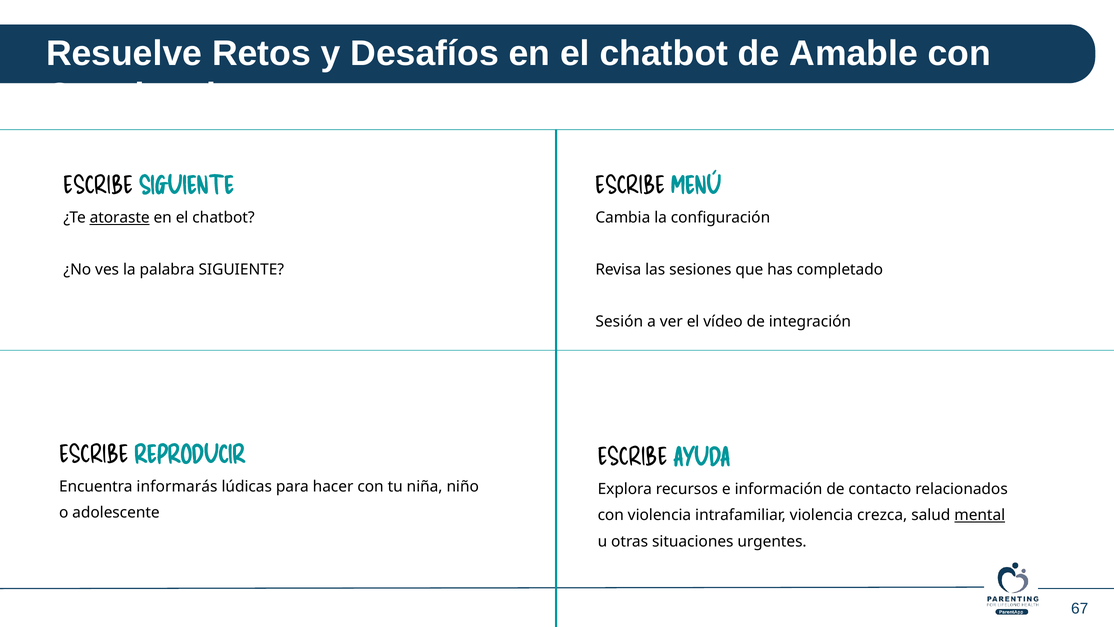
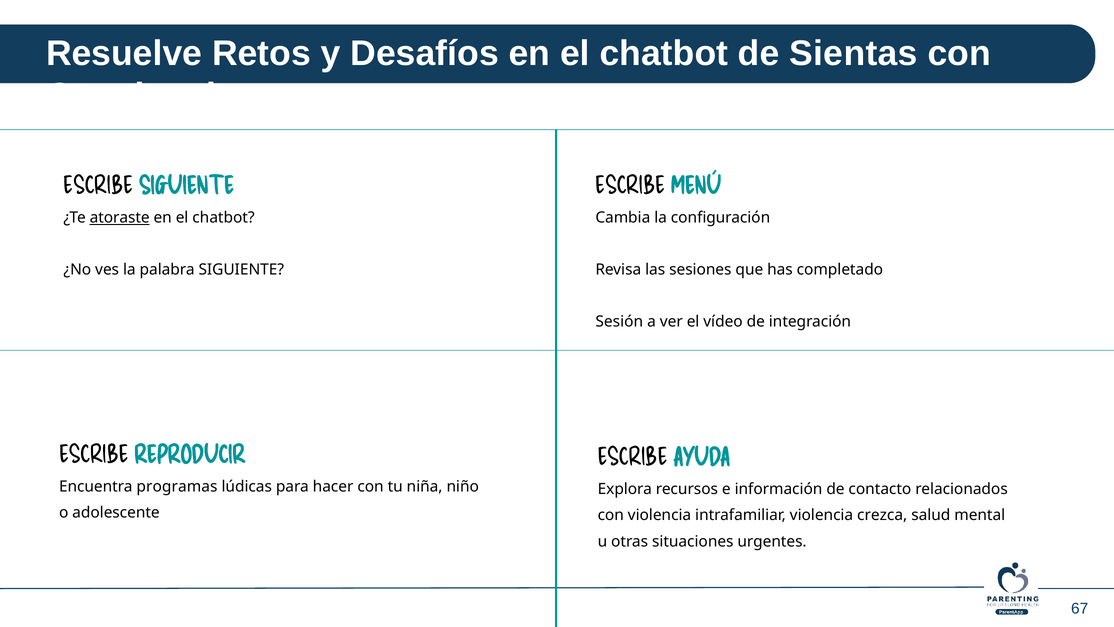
Amable: Amable -> Sientas (853, 53)
informarás: informarás -> programas (177, 486)
mental underline: present -> none (980, 515)
